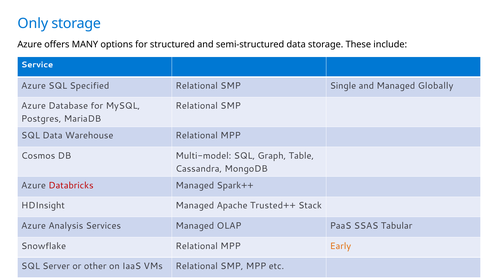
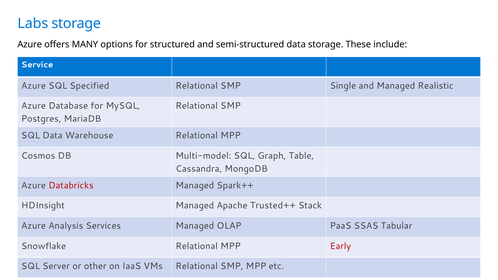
Only: Only -> Labs (33, 23)
Globally: Globally -> Realistic (436, 86)
Early colour: orange -> red (340, 246)
